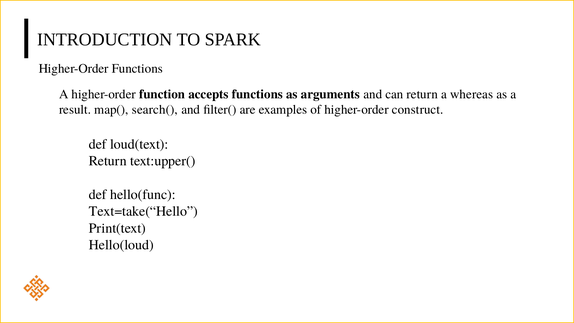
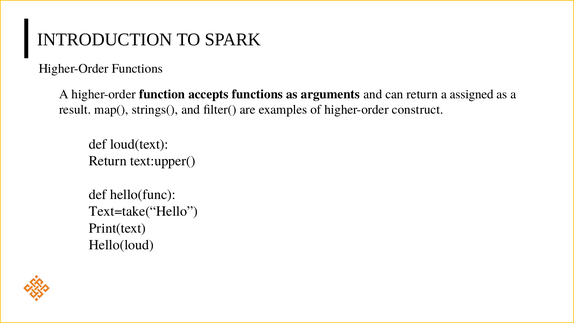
whereas: whereas -> assigned (472, 94)
search(: search( -> strings( (155, 110)
